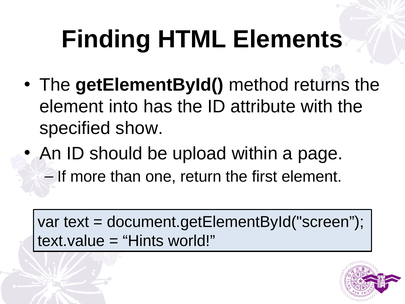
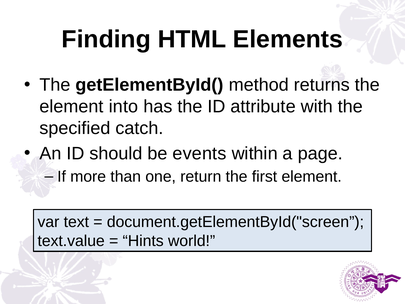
show: show -> catch (140, 128)
upload: upload -> events (200, 153)
